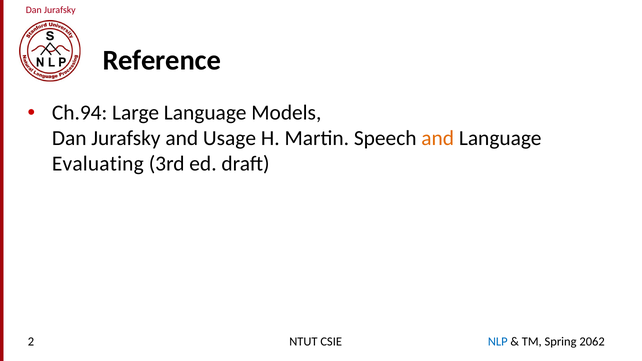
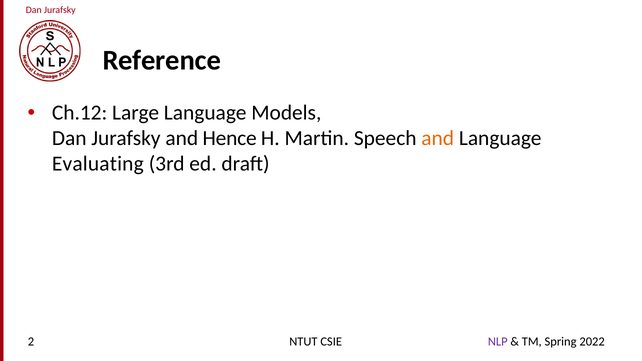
Ch.94: Ch.94 -> Ch.12 (80, 113)
Usage: Usage -> Hence (230, 138)
NLP colour: blue -> purple (498, 342)
2062: 2062 -> 2022 (592, 342)
